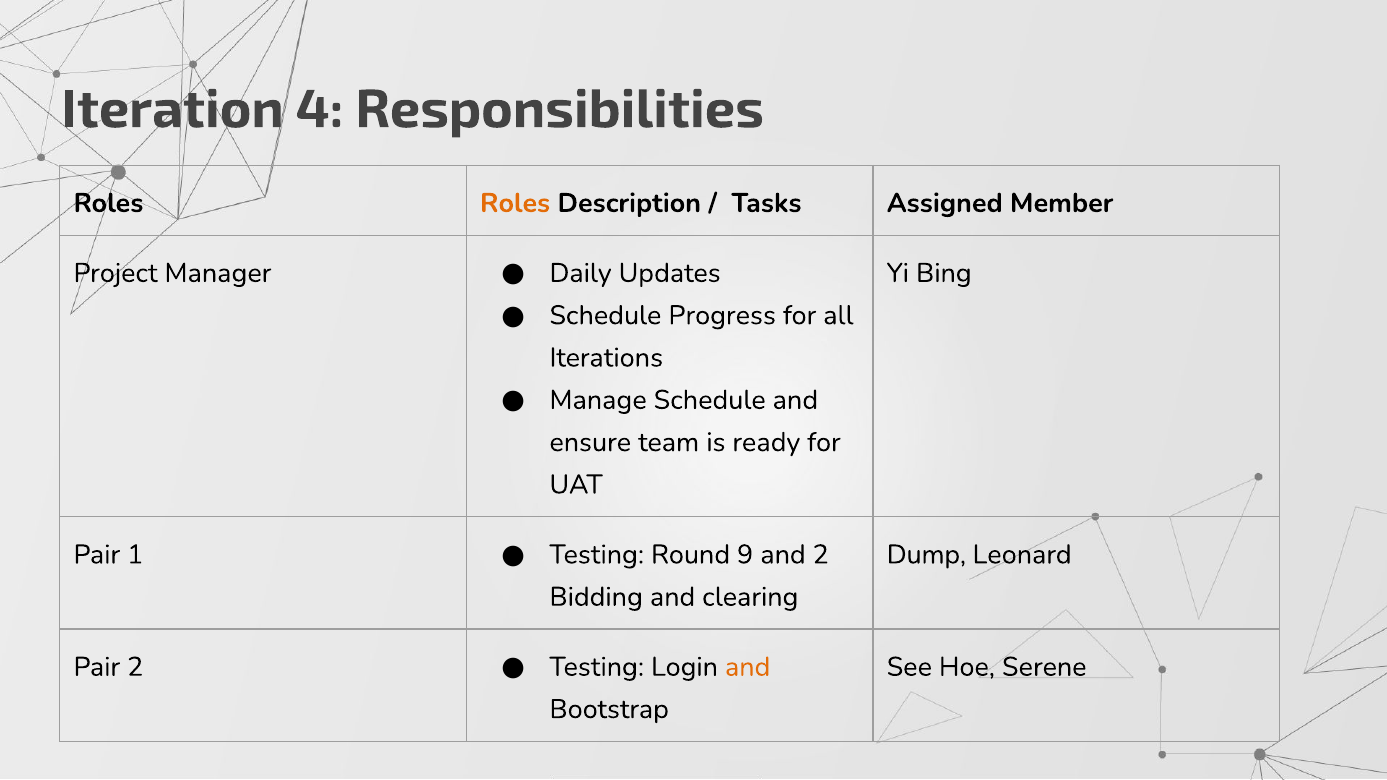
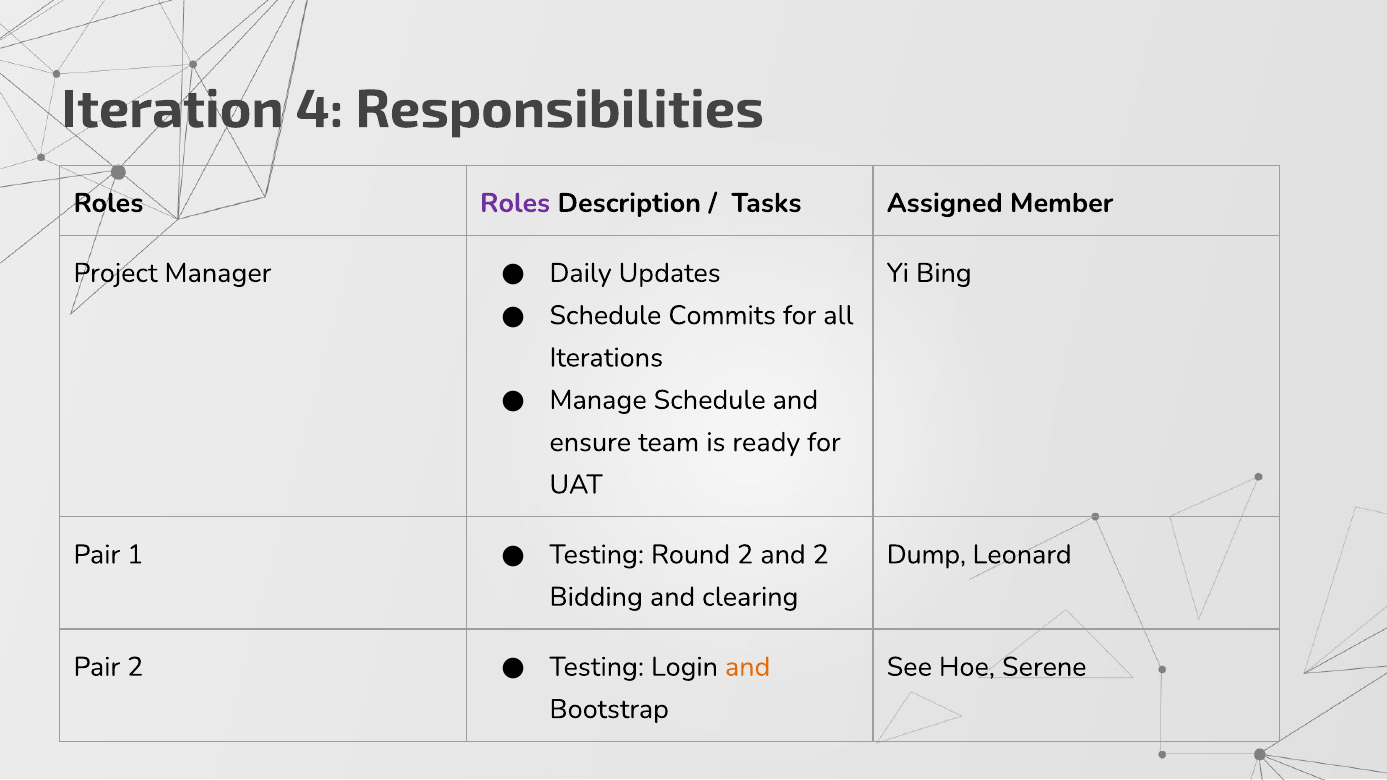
Roles colour: orange -> purple (515, 203)
Progress: Progress -> Commits (722, 315)
Round 9: 9 -> 2 (745, 555)
